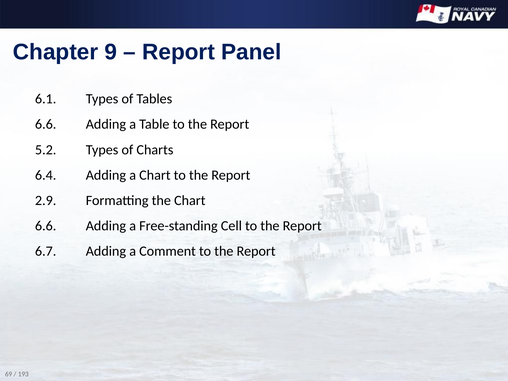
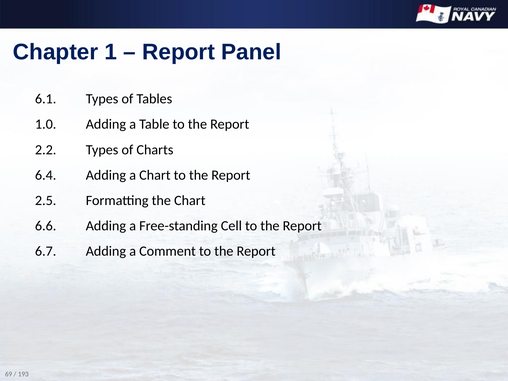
9: 9 -> 1 (111, 52)
6.6: 6.6 -> 1.0 (46, 124)
5.2: 5.2 -> 2.2 (46, 150)
2.9: 2.9 -> 2.5 (46, 200)
